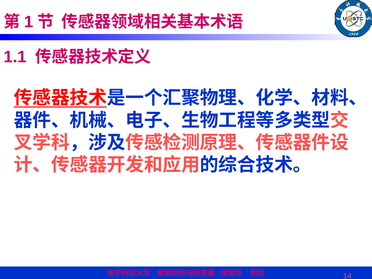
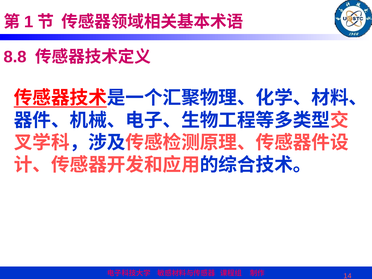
1.1: 1.1 -> 8.8 (15, 57)
